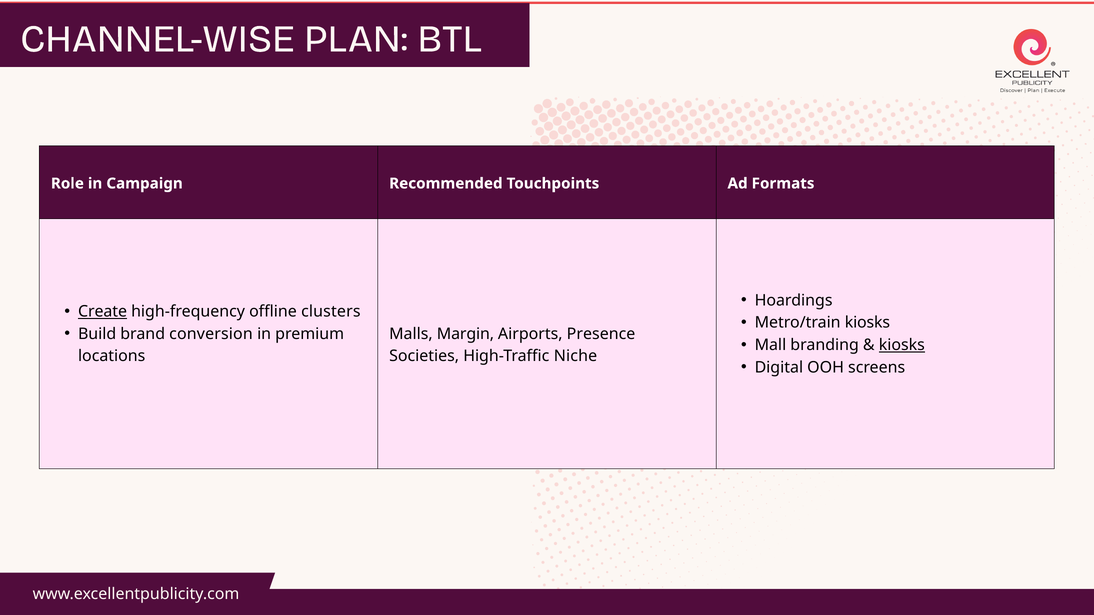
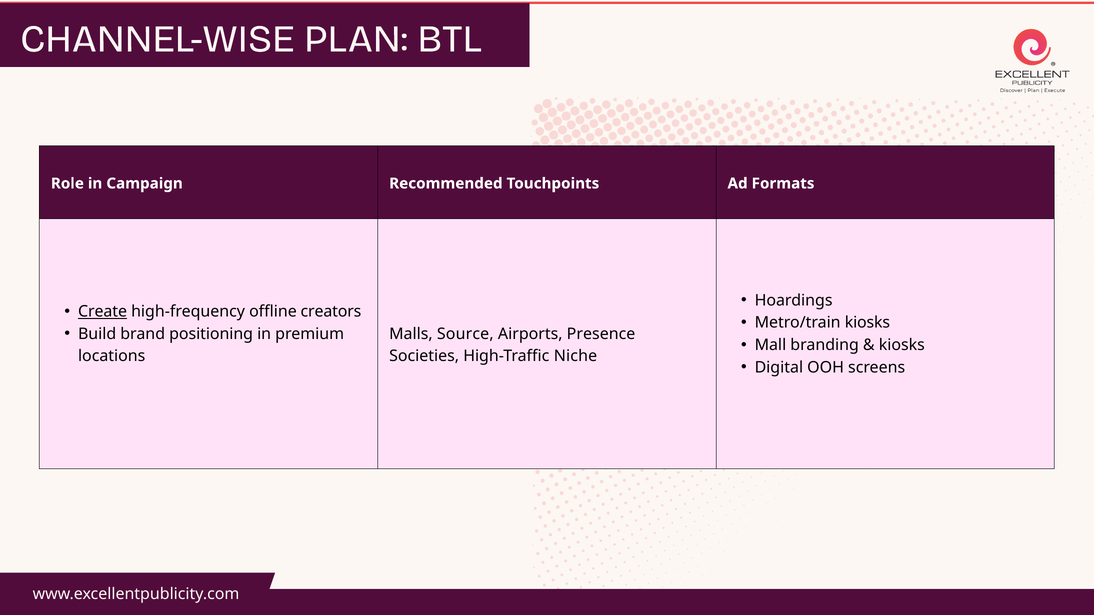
clusters: clusters -> creators (331, 312)
conversion: conversion -> positioning (211, 334)
Margin: Margin -> Source (465, 334)
kiosks underline: present -> none (902, 345)
